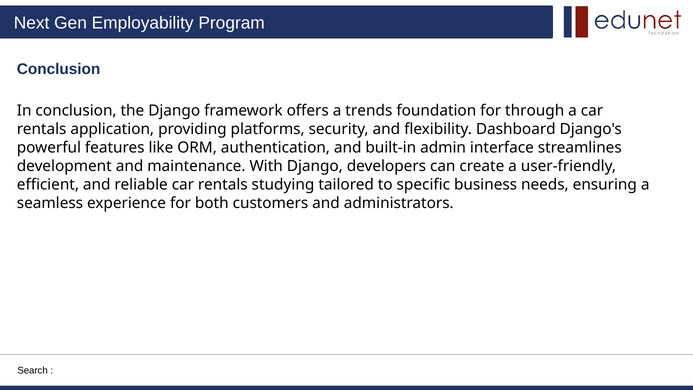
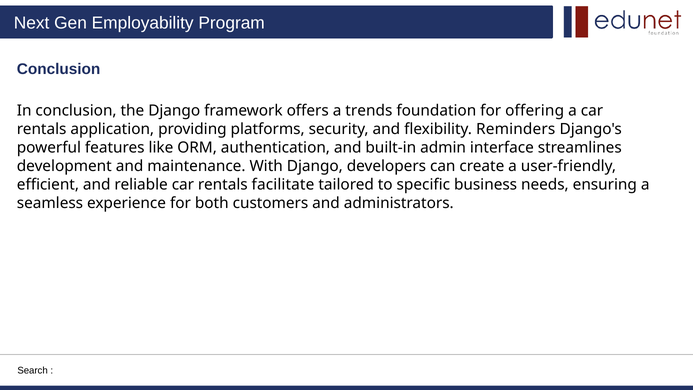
through: through -> offering (535, 111)
Dashboard: Dashboard -> Reminders (516, 129)
studying: studying -> facilitate (283, 184)
